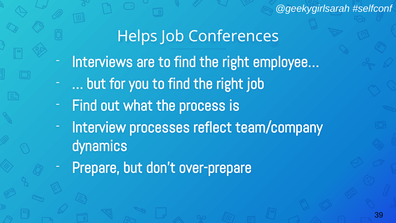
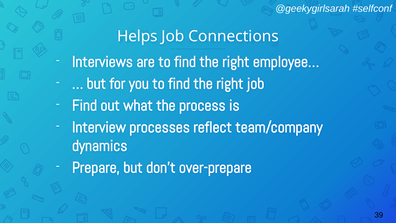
Conferences: Conferences -> Connections (234, 36)
